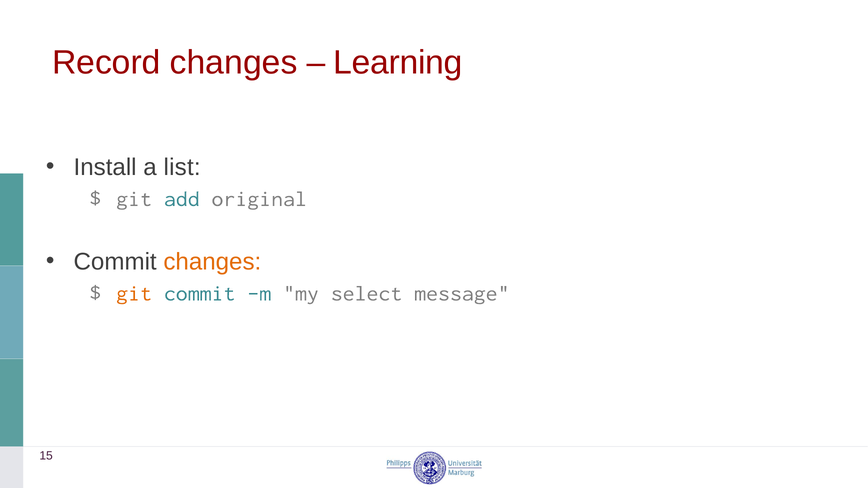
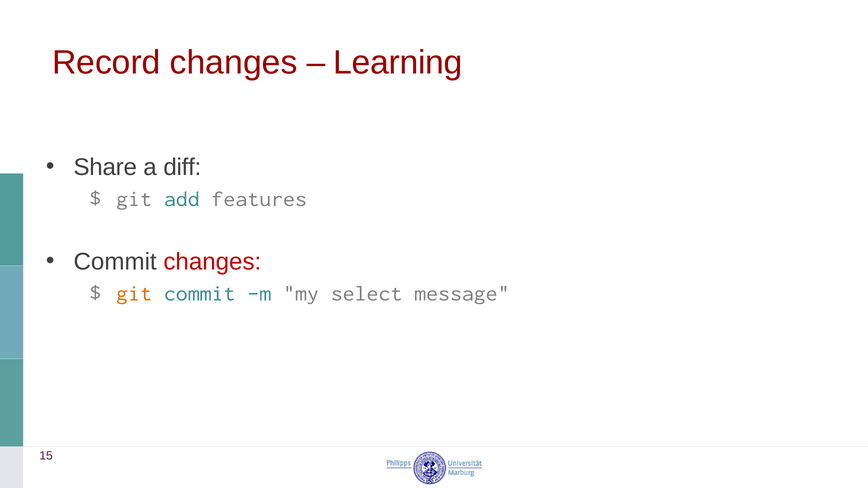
Install: Install -> Share (105, 167)
list: list -> diff (182, 167)
original: original -> features (259, 199)
changes colour: orange -> red (212, 262)
